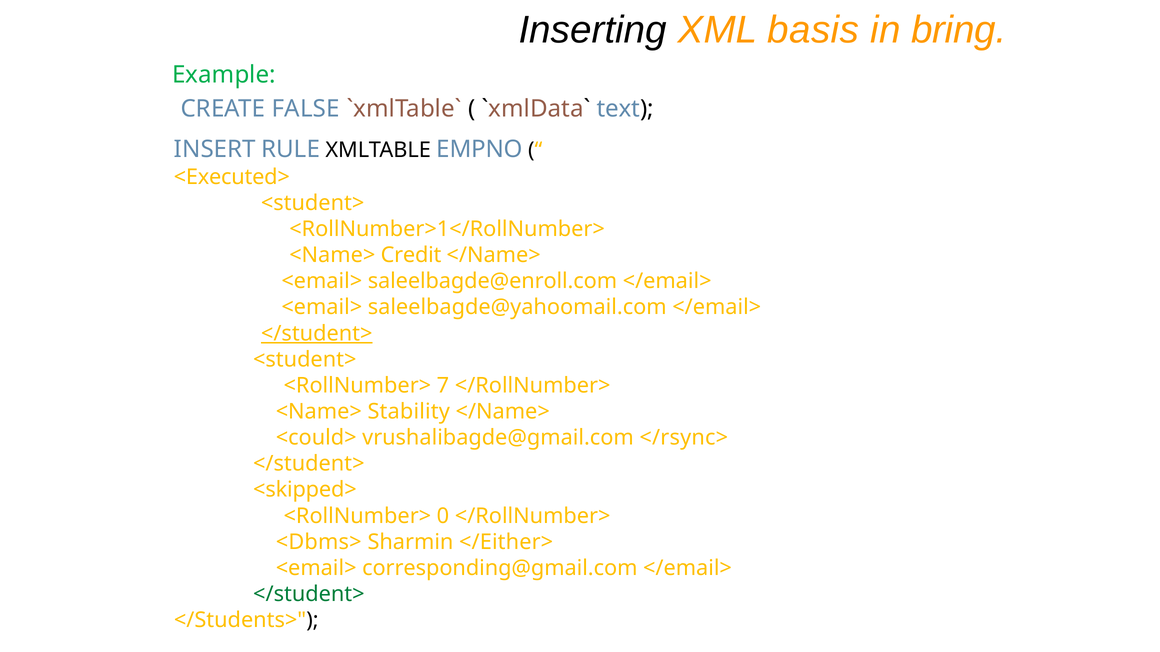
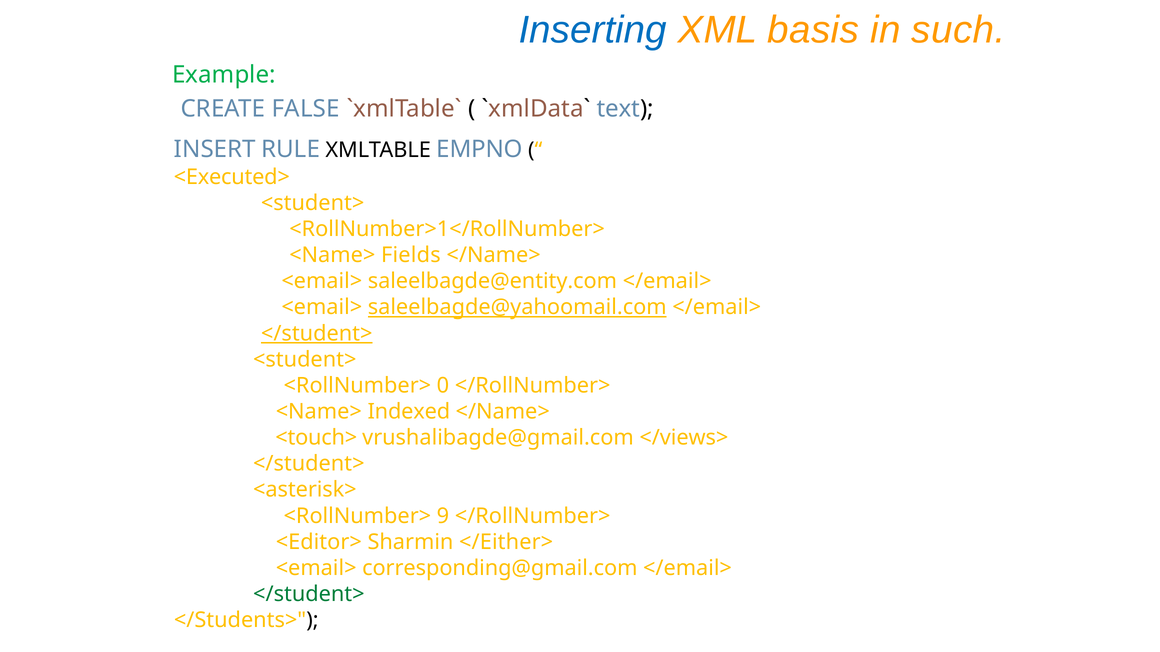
Inserting colour: black -> blue (593, 30)
bring: bring -> such (958, 30)
Credit: Credit -> Fields (411, 255)
saleelbagde@enroll.com: saleelbagde@enroll.com -> saleelbagde@entity.com (492, 281)
saleelbagde@yahoomail.com underline: none -> present (517, 307)
7: 7 -> 0 (443, 386)
Stability: Stability -> Indexed (409, 412)
<could>: <could> -> <touch> (316, 438)
</rsync>: </rsync> -> </views> (684, 438)
<skipped>: <skipped> -> <asterisk> (305, 490)
0: 0 -> 9 (443, 516)
<Dbms>: <Dbms> -> <Editor> (319, 542)
